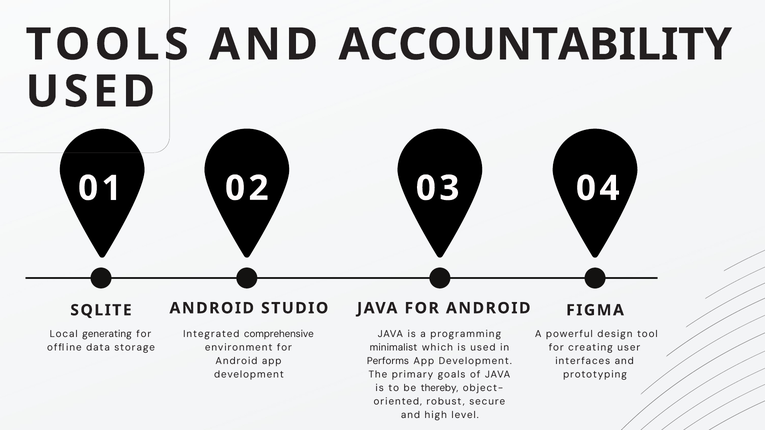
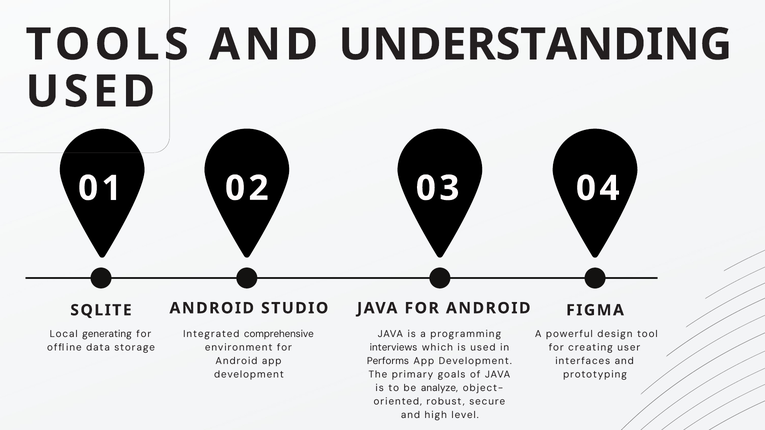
ACCOUNTABILITY: ACCOUNTABILITY -> UNDERSTANDING (535, 45)
minimalist: minimalist -> interviews (393, 348)
thereby: thereby -> analyze (439, 388)
